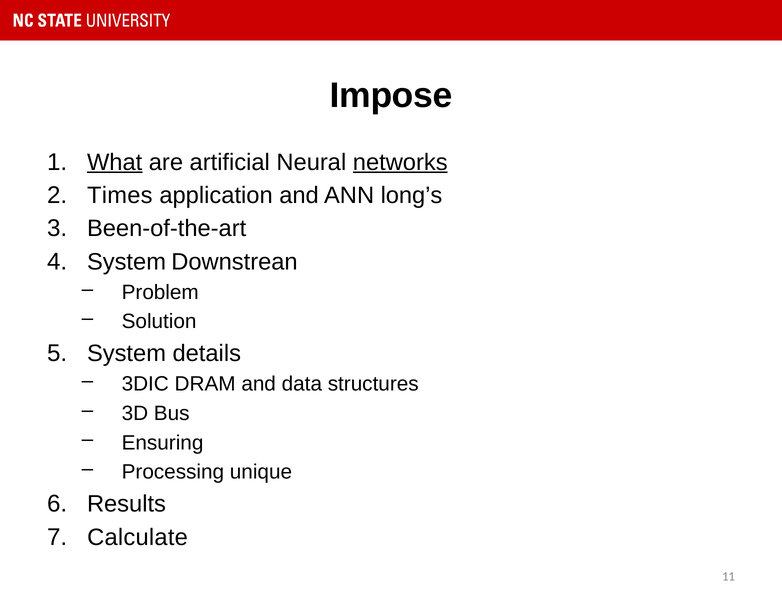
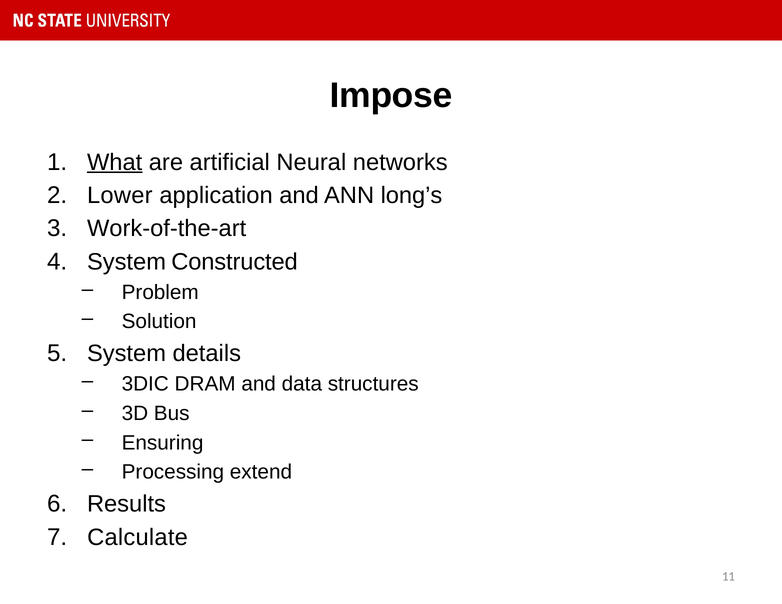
networks underline: present -> none (400, 162)
Times: Times -> Lower (120, 196)
Been-of-the-art: Been-of-the-art -> Work-of-the-art (167, 229)
Downstrean: Downstrean -> Constructed (235, 262)
unique: unique -> extend (261, 472)
